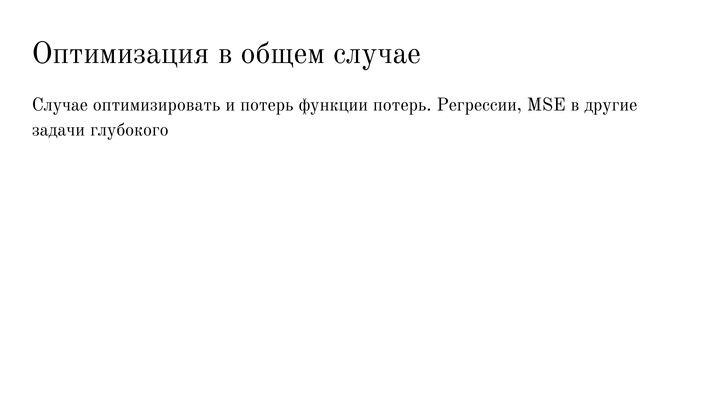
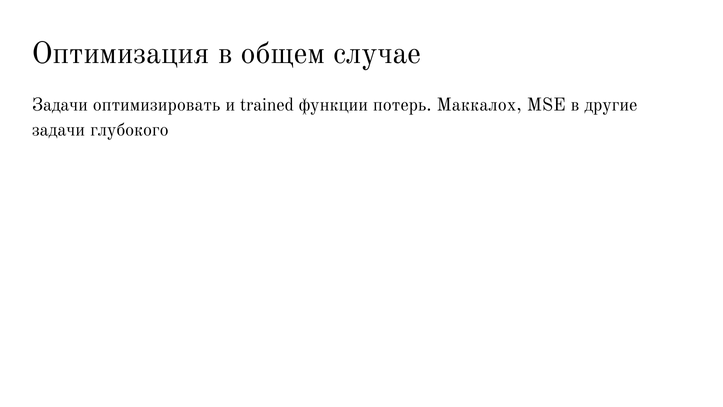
Случае: Случае -> Задачи (60, 105)
и потерь: потерь -> trained (267, 105)
Регрессии: Регрессии -> Маккалох (479, 105)
